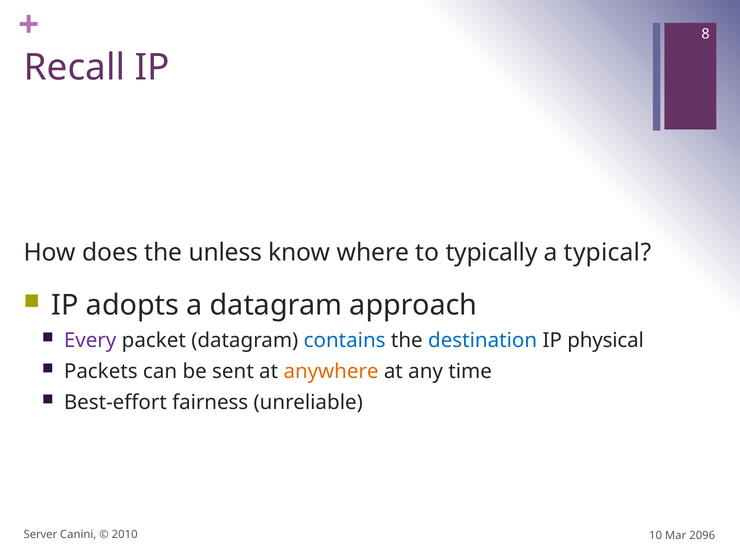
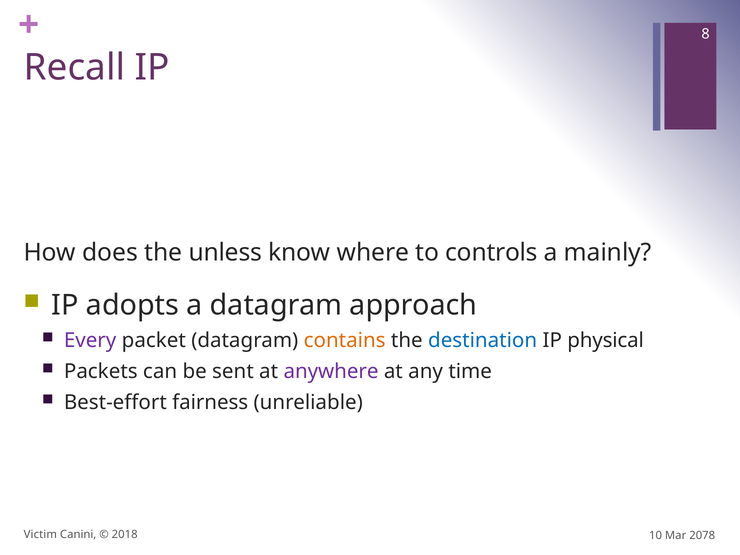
typically: typically -> controls (492, 253)
typical: typical -> mainly (608, 253)
contains colour: blue -> orange (345, 341)
anywhere colour: orange -> purple (331, 372)
Server: Server -> Victim (40, 534)
2010: 2010 -> 2018 (125, 534)
2096: 2096 -> 2078 (702, 535)
